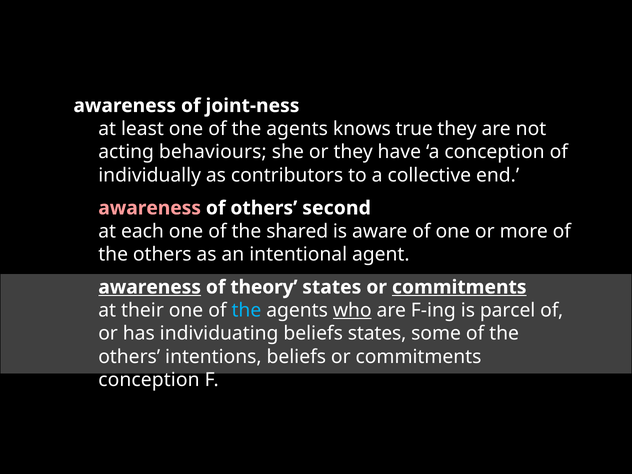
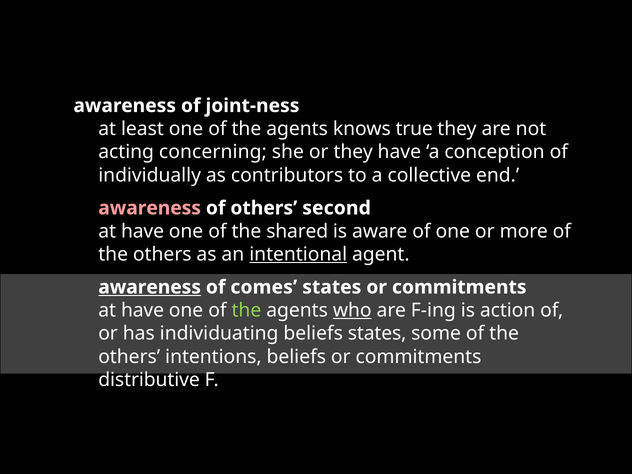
behaviours: behaviours -> concerning (213, 152)
each: each -> have (143, 231)
intentional underline: none -> present (298, 254)
theory: theory -> comes (264, 287)
commitments underline: present -> none (459, 287)
their: their -> have (143, 310)
the colour: light blue -> light green (246, 310)
parcel: parcel -> action (508, 310)
conception: conception -> distributive (149, 380)
